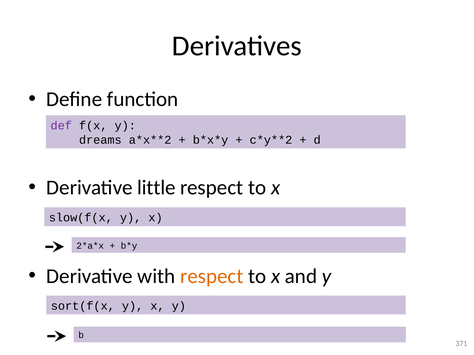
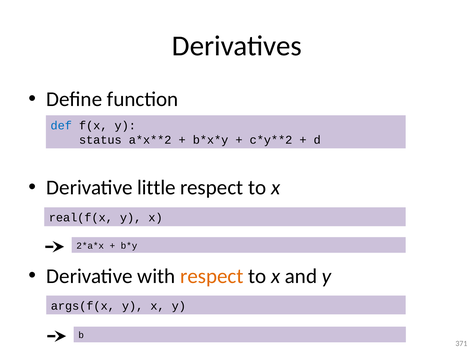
def colour: purple -> blue (61, 126)
dreams: dreams -> status (100, 140)
slow(f(x: slow(f(x -> real(f(x (81, 218)
sort(f(x: sort(f(x -> args(f(x (83, 306)
